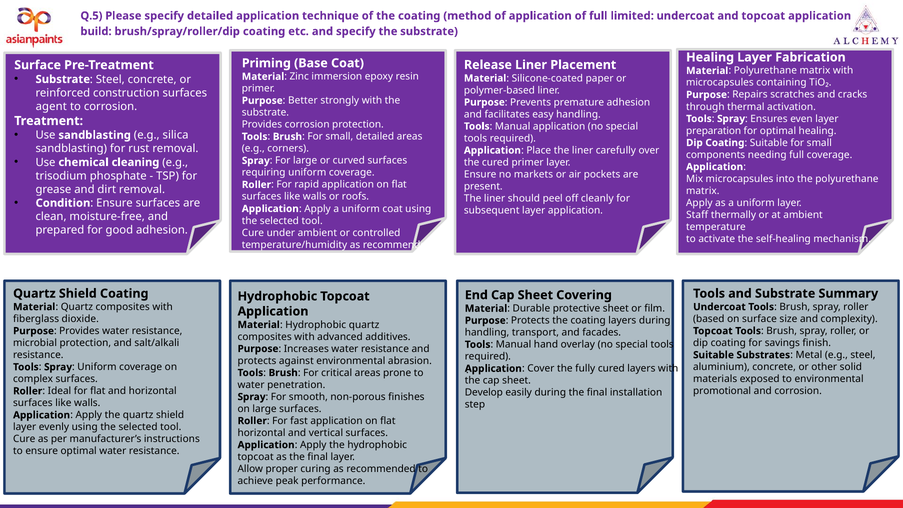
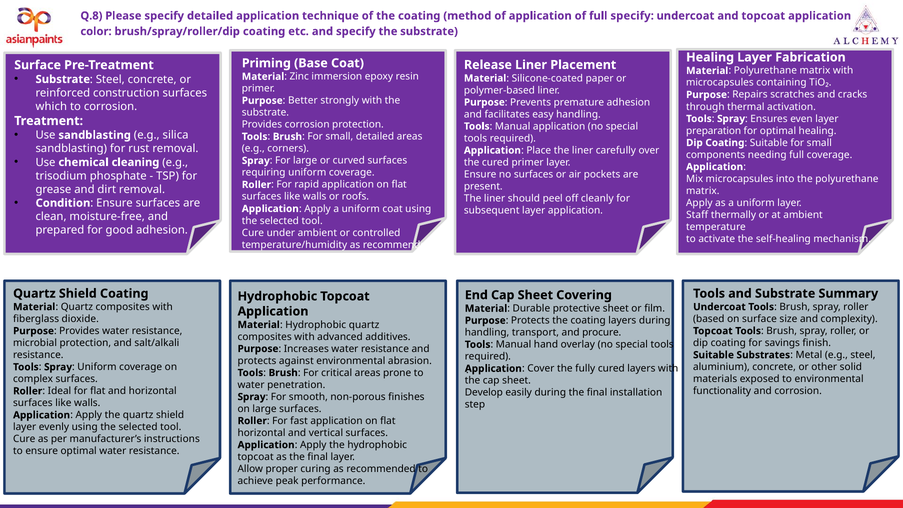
Q.5: Q.5 -> Q.8 (91, 16)
full limited: limited -> specify (632, 16)
build: build -> color (96, 31)
agent: agent -> which (51, 106)
no markets: markets -> surfaces (534, 174)
facades: facades -> procure (602, 332)
promotional: promotional -> functionality (722, 391)
